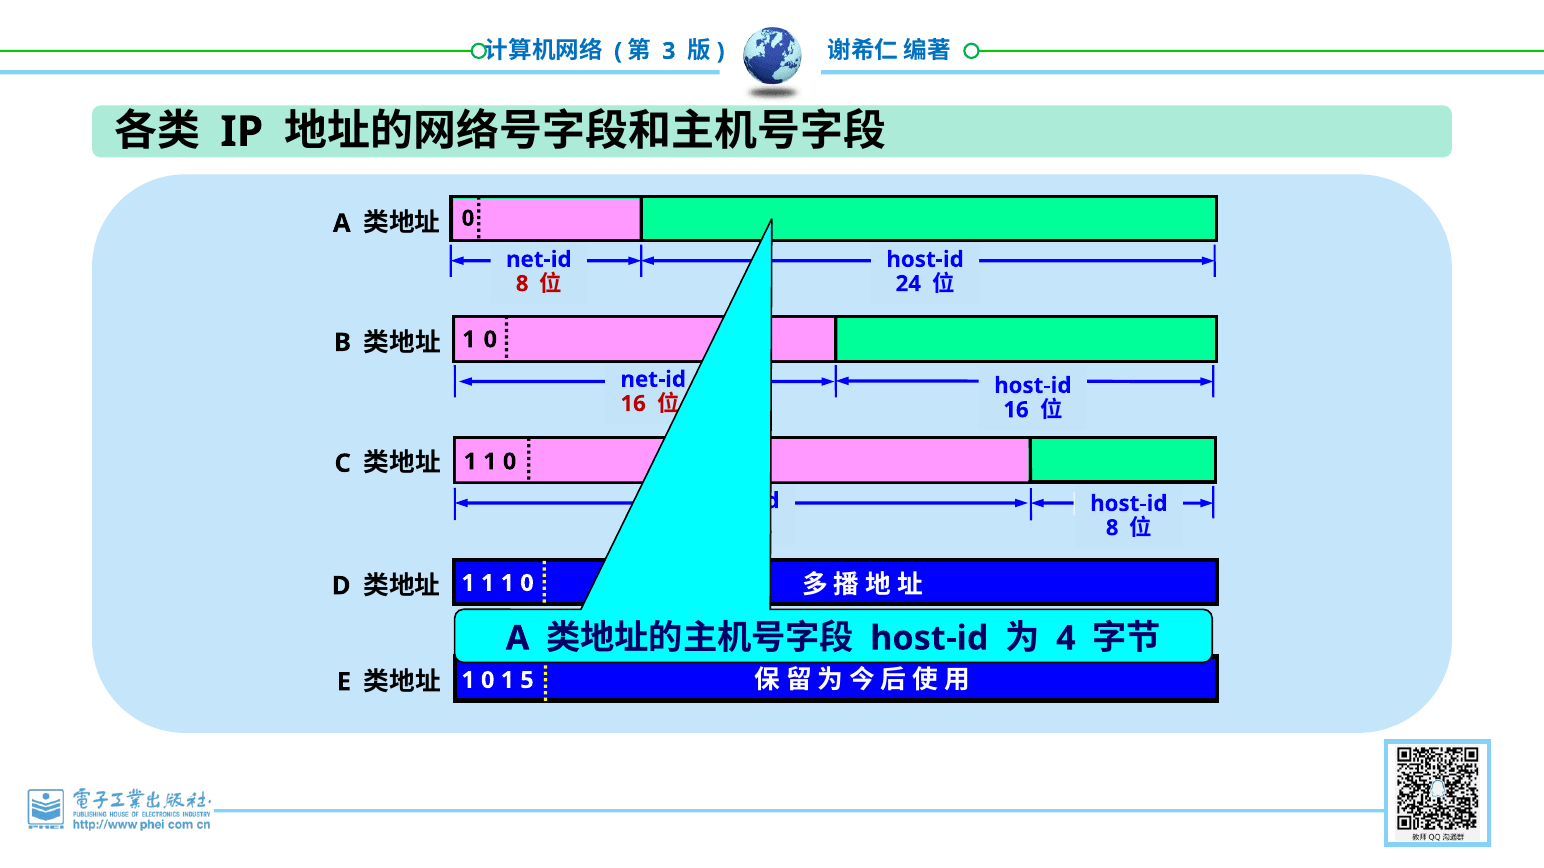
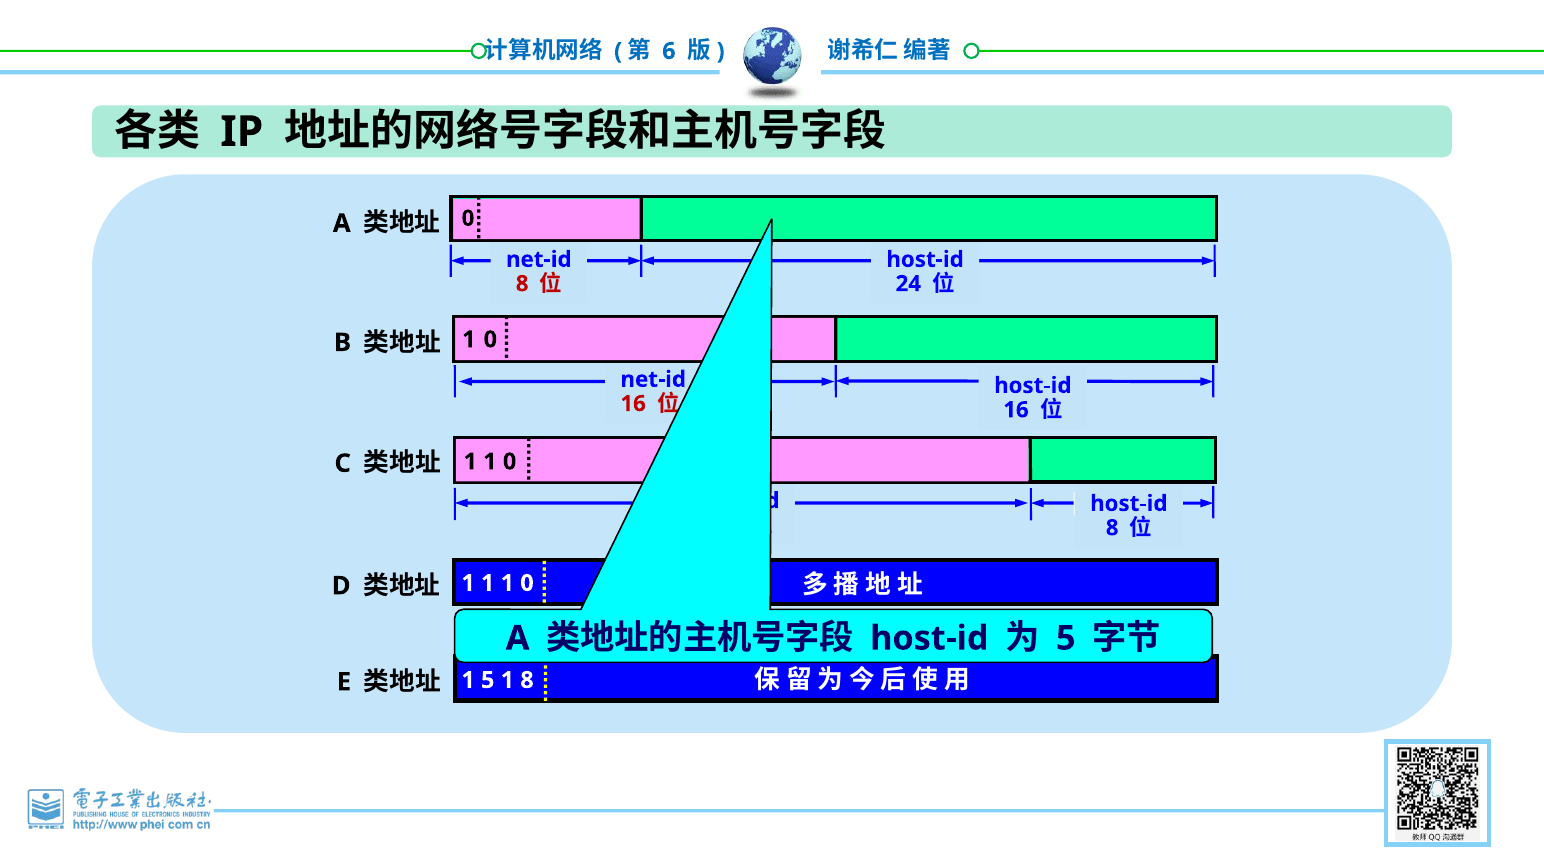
3: 3 -> 6 (669, 51)
4: 4 -> 5 (1066, 639)
0: 0 -> 5 (488, 681)
1 5: 5 -> 8 (527, 681)
